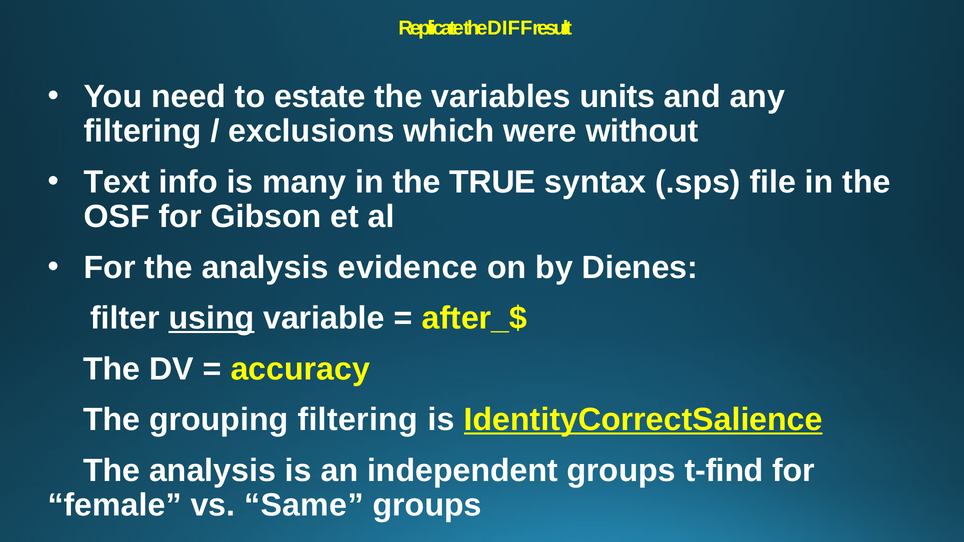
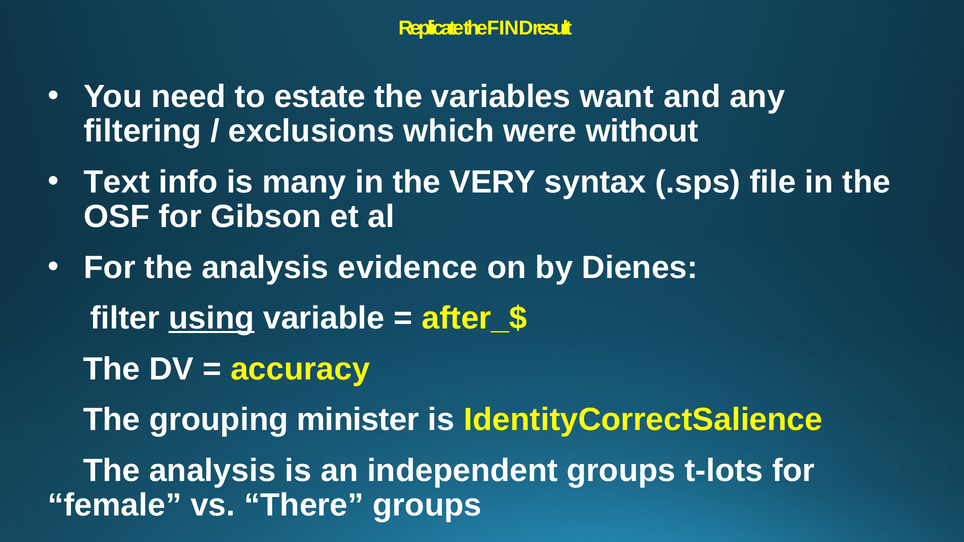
DIFF: DIFF -> FIND (510, 28)
units: units -> want (617, 96)
TRUE: TRUE -> VERY (493, 182)
grouping filtering: filtering -> minister (358, 420)
IdentityCorrectSalience underline: present -> none (643, 420)
t-find: t-find -> t-lots (724, 471)
Same: Same -> There (304, 506)
